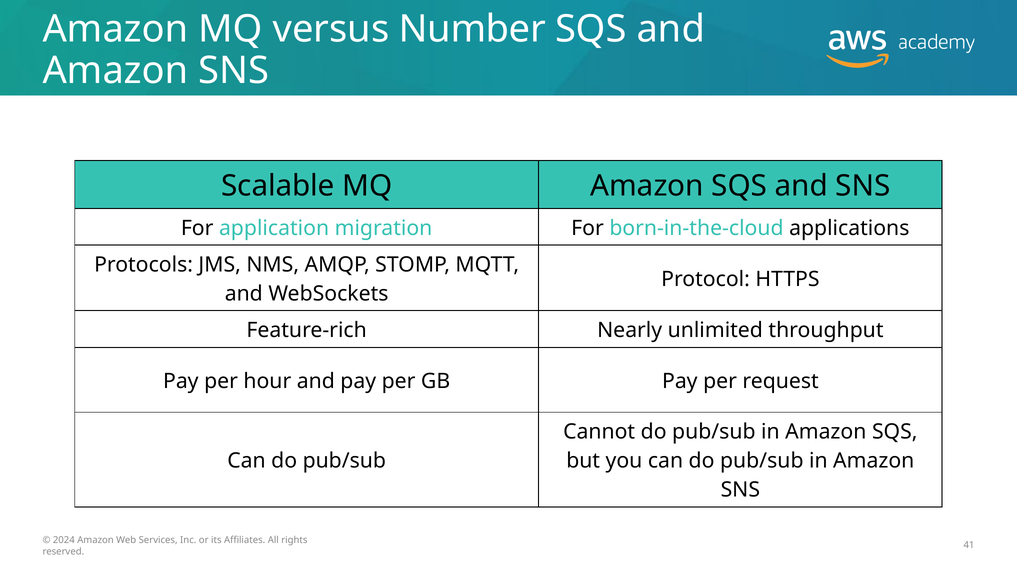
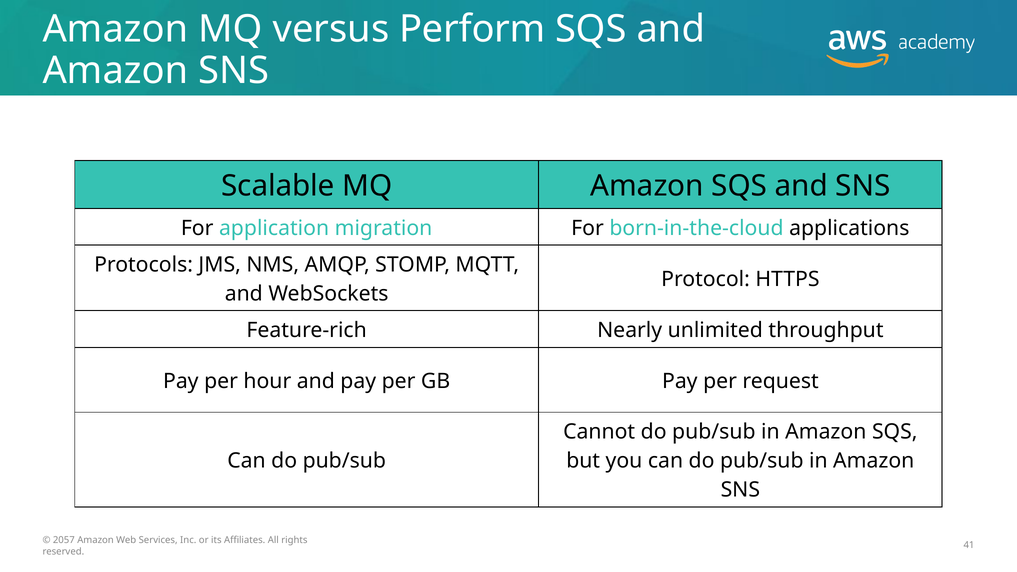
Number: Number -> Perform (472, 29)
2024: 2024 -> 2057 (64, 540)
